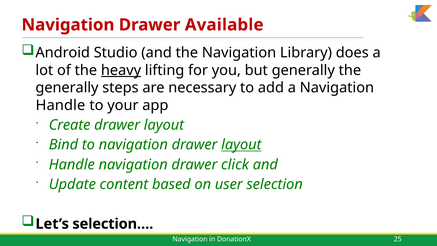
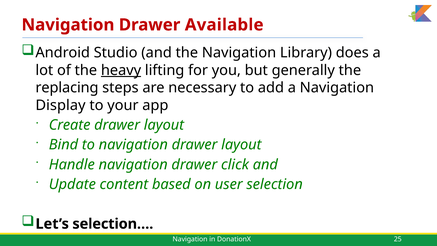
generally: generally -> replacing (67, 88)
Handle: Handle -> Display (61, 105)
layout underline: present -> none (241, 145)
